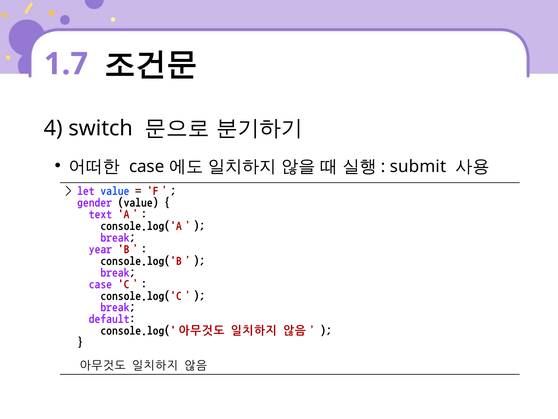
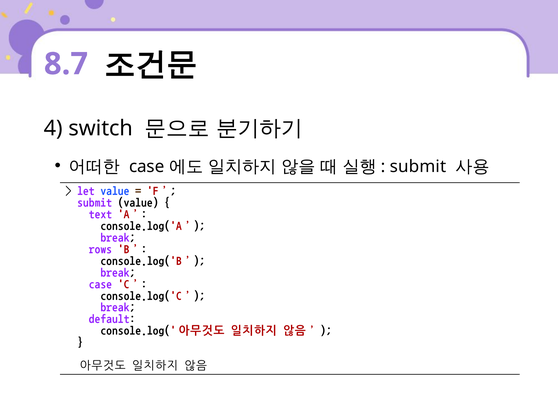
1.7: 1.7 -> 8.7 (66, 64)
gender: gender -> submit (95, 202)
year: year -> rows (100, 249)
